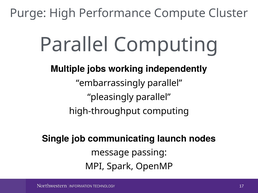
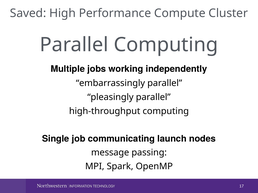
Purge: Purge -> Saved (28, 13)
